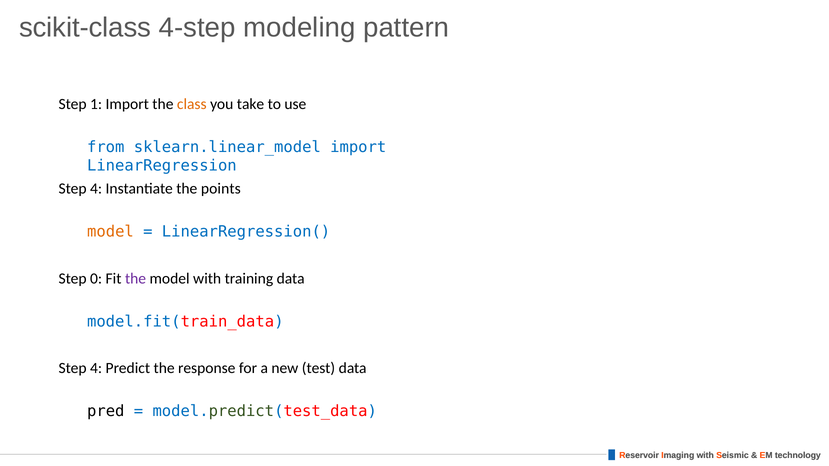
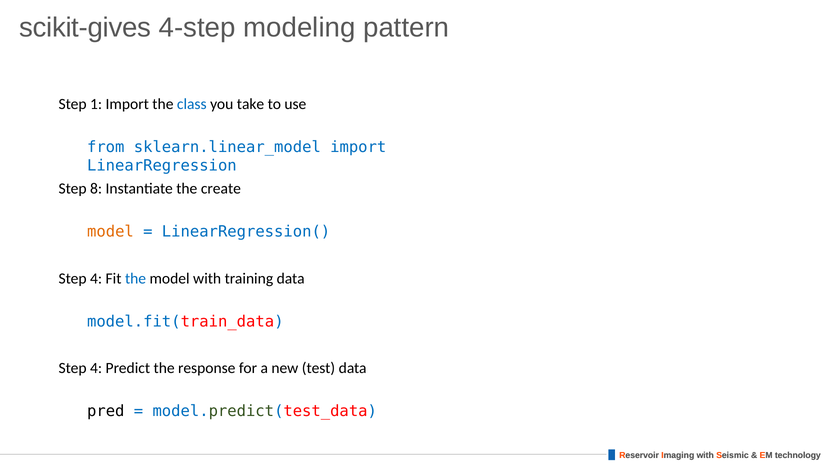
scikit-class: scikit-class -> scikit-gives (85, 28)
class colour: orange -> blue (192, 104)
4: 4 -> 8 (96, 189)
points: points -> create (221, 189)
0: 0 -> 4 (96, 279)
the colour: purple -> blue (136, 279)
